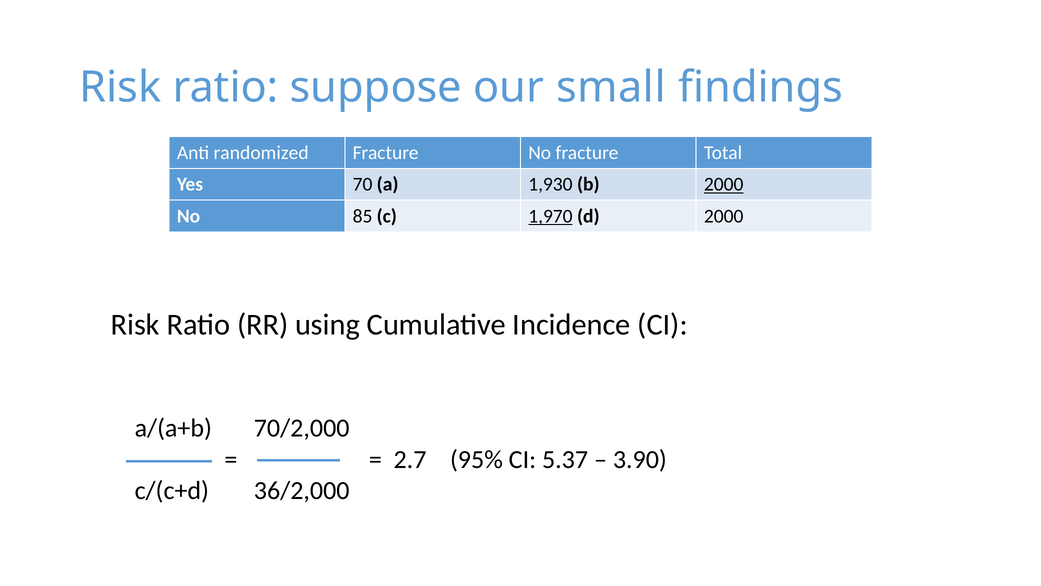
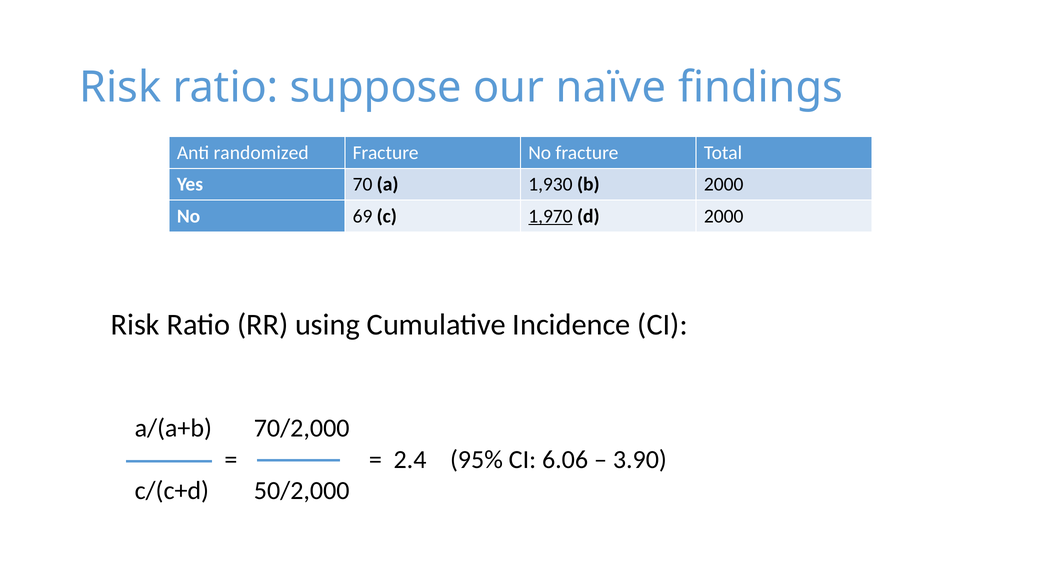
small: small -> naïve (611, 87)
2000 underline: present -> none (724, 184)
85: 85 -> 69 (363, 216)
2.7: 2.7 -> 2.4 (410, 459)
5.37: 5.37 -> 6.06 (565, 459)
36/2,000: 36/2,000 -> 50/2,000 (302, 490)
